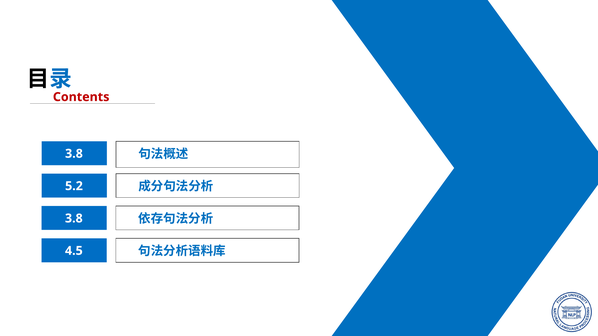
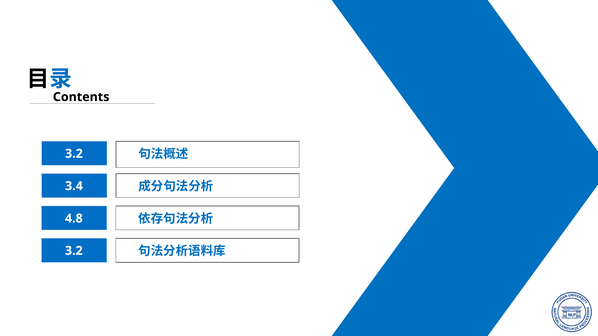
Contents colour: red -> black (81, 97)
3.8: 3.8 -> 3.2 (74, 154)
5.2: 5.2 -> 3.4 (74, 186)
3.8: 3.8 -> 4.8 (74, 219)
4.5: 4.5 -> 3.2 (74, 251)
